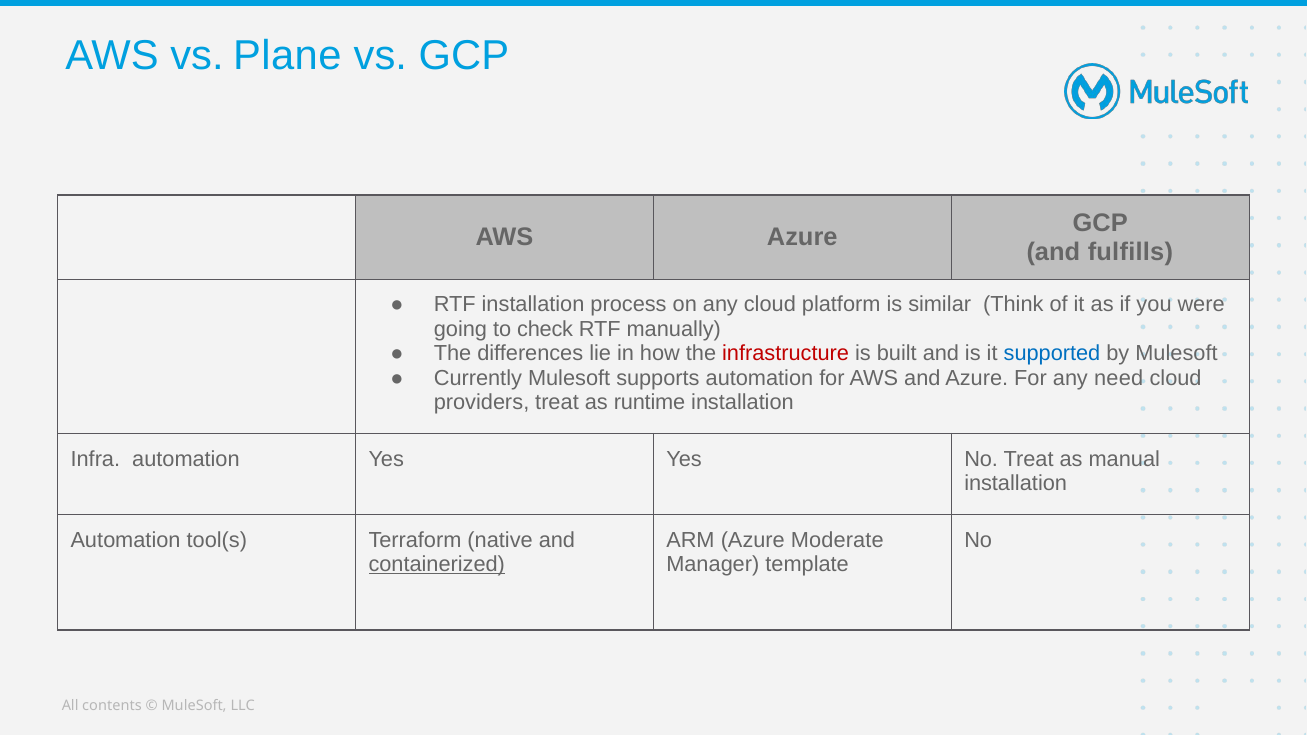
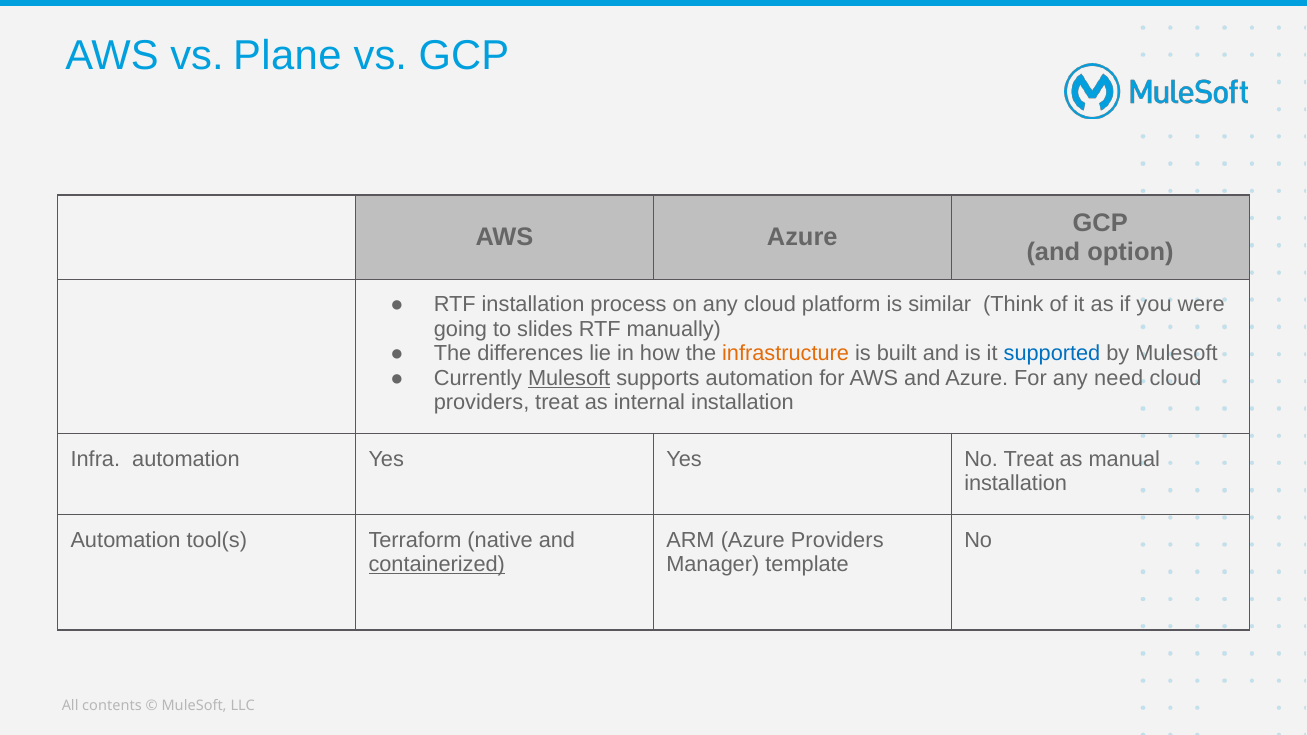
fulfills: fulfills -> option (1130, 252)
check: check -> slides (545, 329)
infrastructure colour: red -> orange (786, 354)
Mulesoft underline: none -> present (569, 378)
runtime: runtime -> internal (649, 402)
Azure Moderate: Moderate -> Providers (837, 540)
